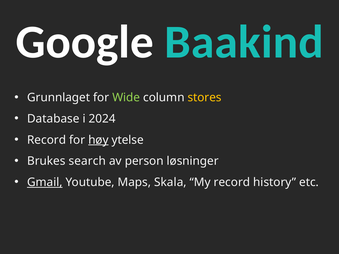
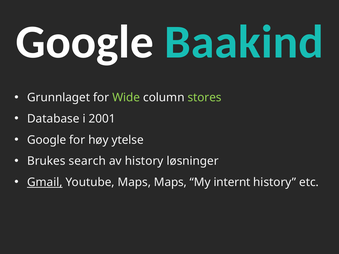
stores colour: yellow -> light green (205, 98)
2024: 2024 -> 2001 (102, 119)
Record: Record -> Google (47, 140)
høy underline: present -> none (98, 140)
av person: person -> history (144, 161)
Maps Skala: Skala -> Maps (170, 182)
My record: record -> internt (232, 182)
